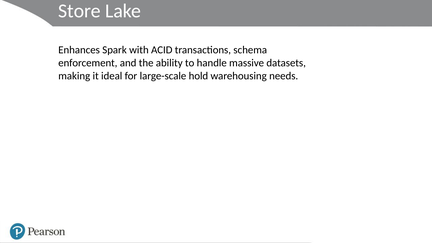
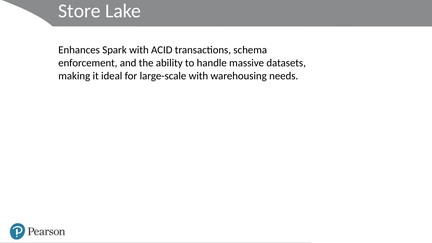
large-scale hold: hold -> with (198, 76)
